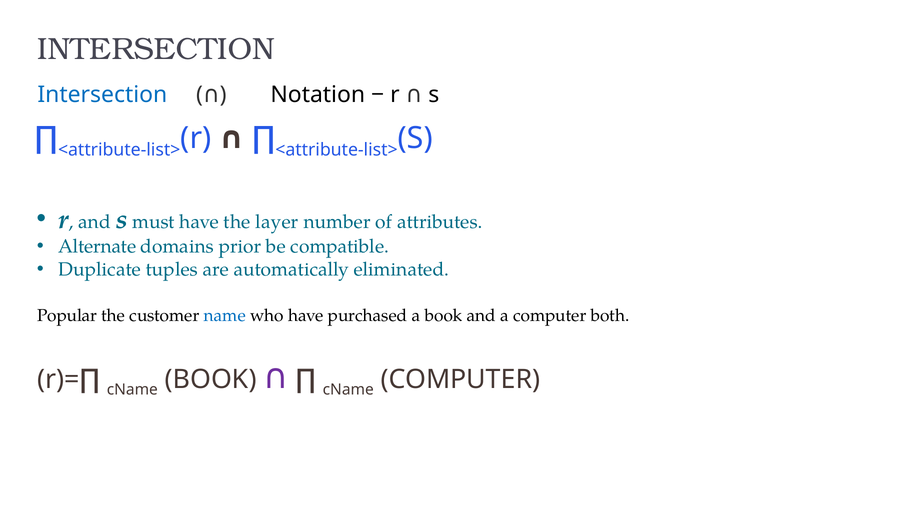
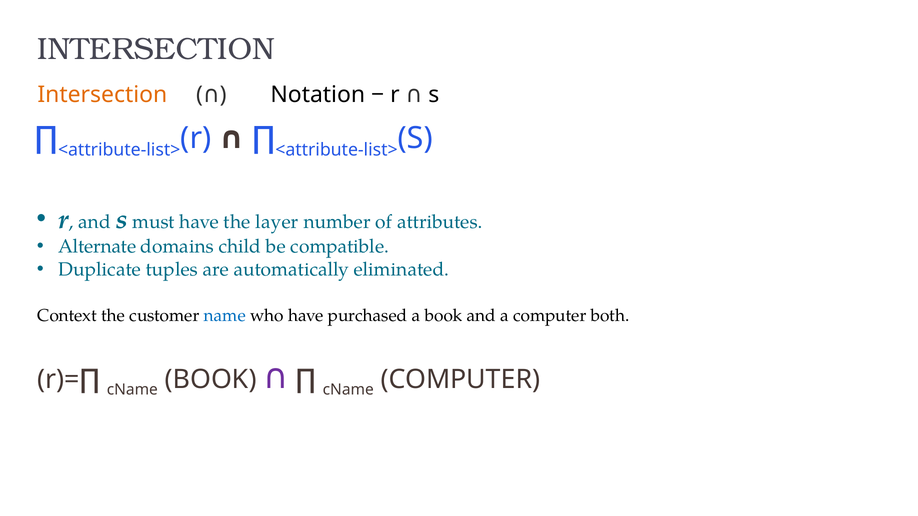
Intersection colour: blue -> orange (102, 95)
prior: prior -> child (240, 247)
Popular: Popular -> Context (67, 316)
